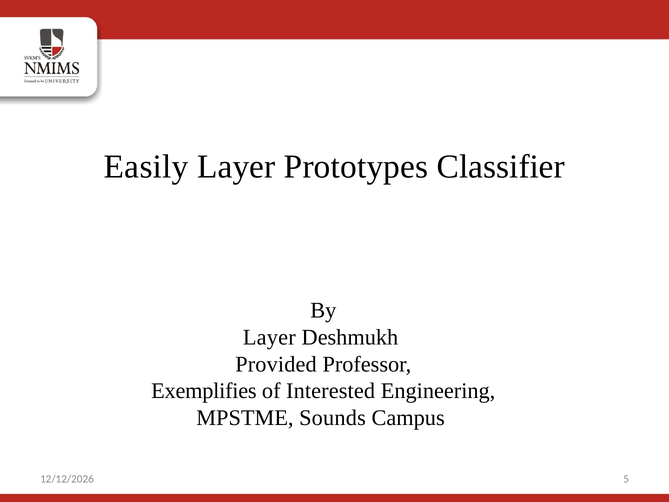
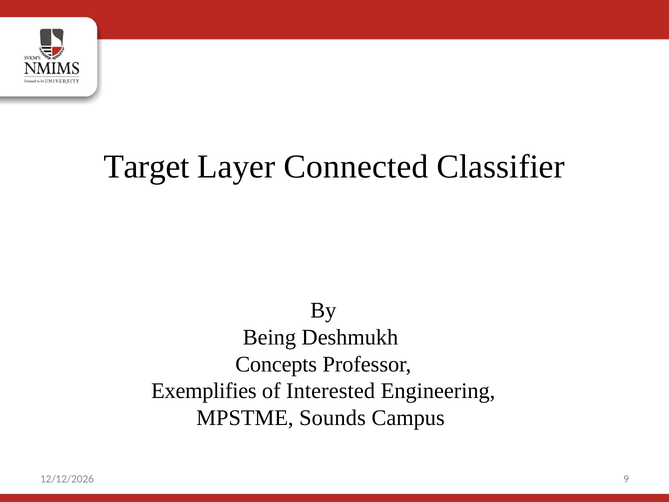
Easily: Easily -> Target (146, 167)
Prototypes: Prototypes -> Connected (356, 167)
Layer: Layer -> Being (269, 337)
Provided: Provided -> Concepts (276, 364)
5: 5 -> 9 (626, 479)
